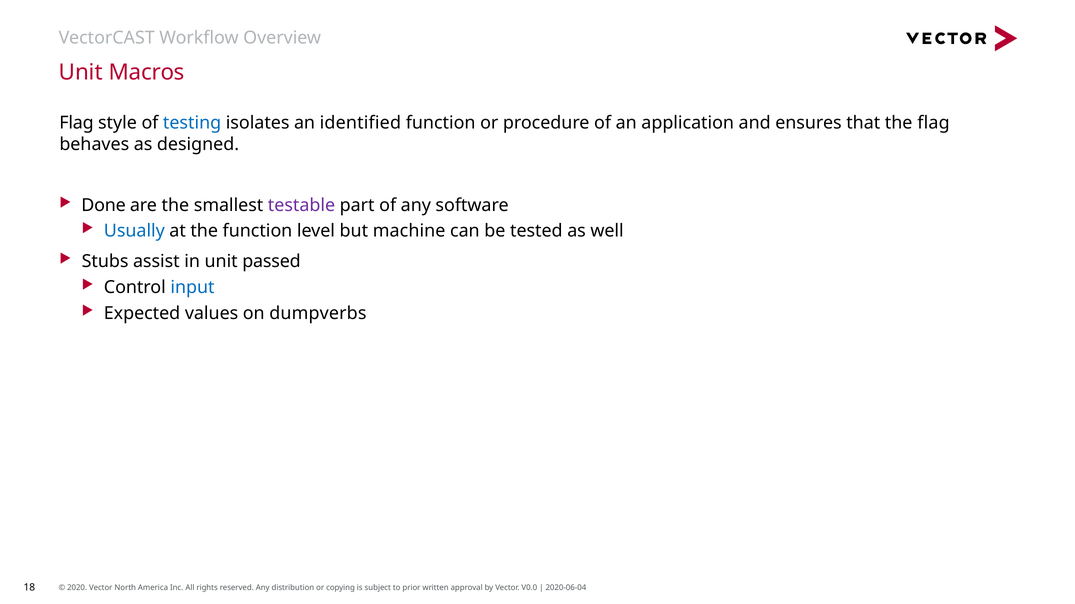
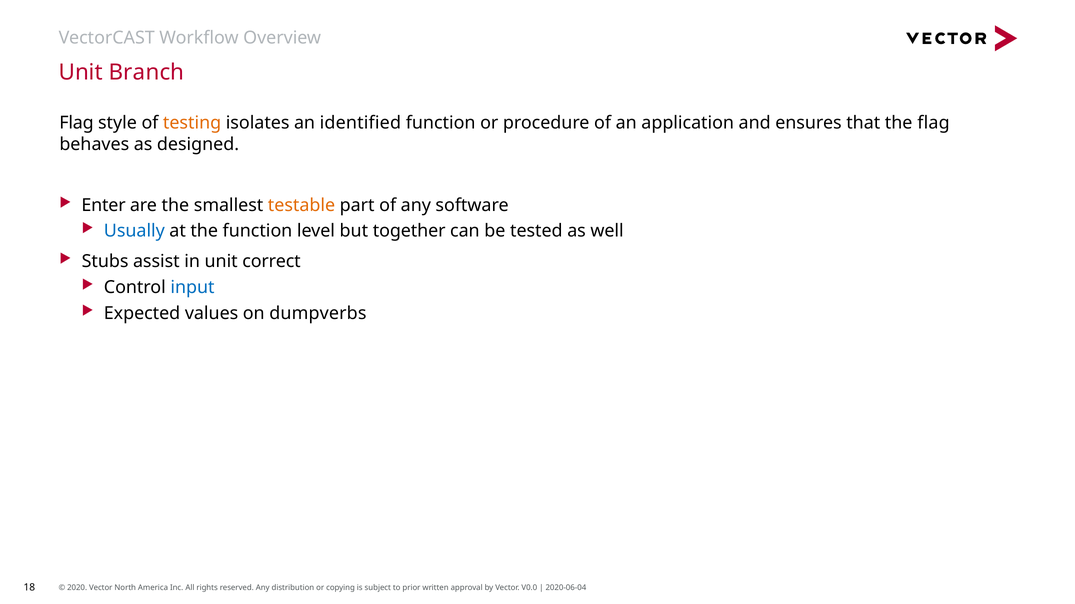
Macros: Macros -> Branch (146, 72)
testing colour: blue -> orange (192, 123)
Done: Done -> Enter (104, 205)
testable colour: purple -> orange (302, 205)
machine: machine -> together (409, 231)
passed: passed -> correct (271, 262)
